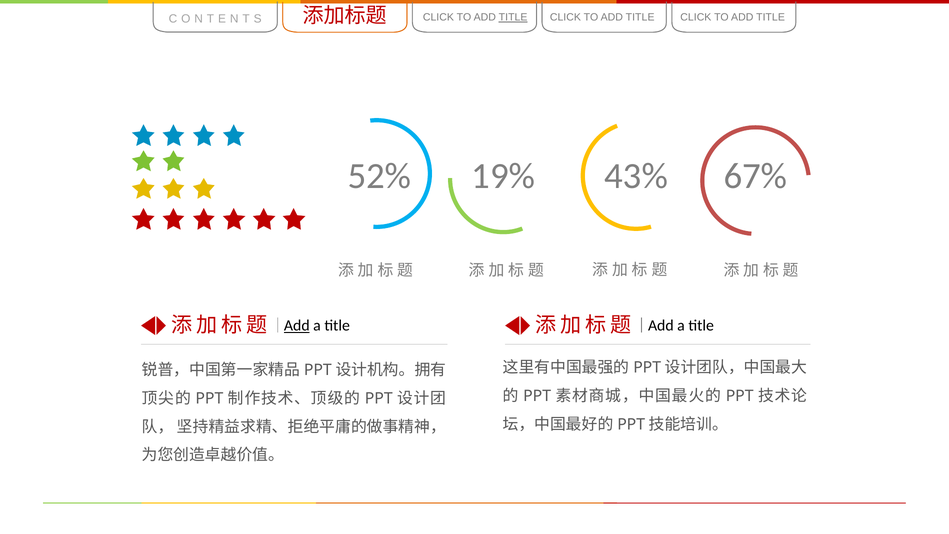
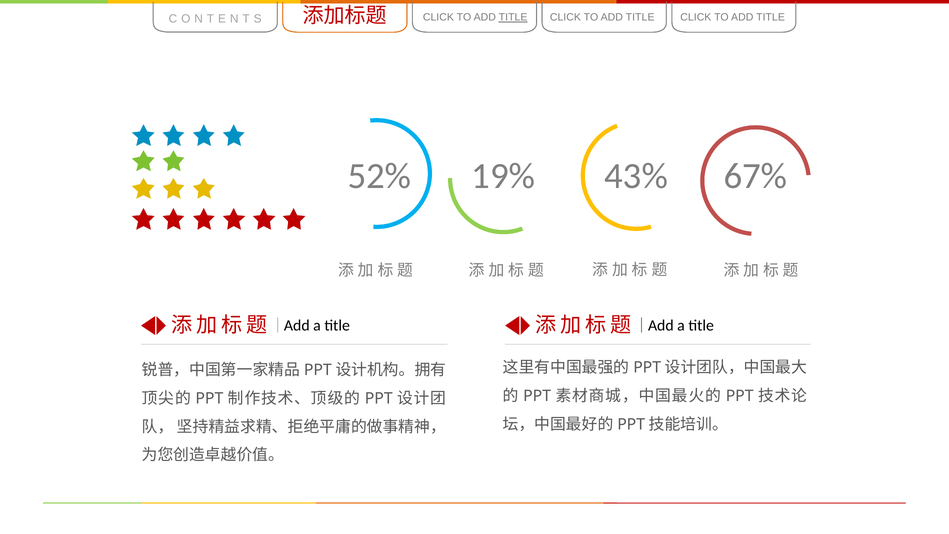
Add underline: present -> none (297, 325)
